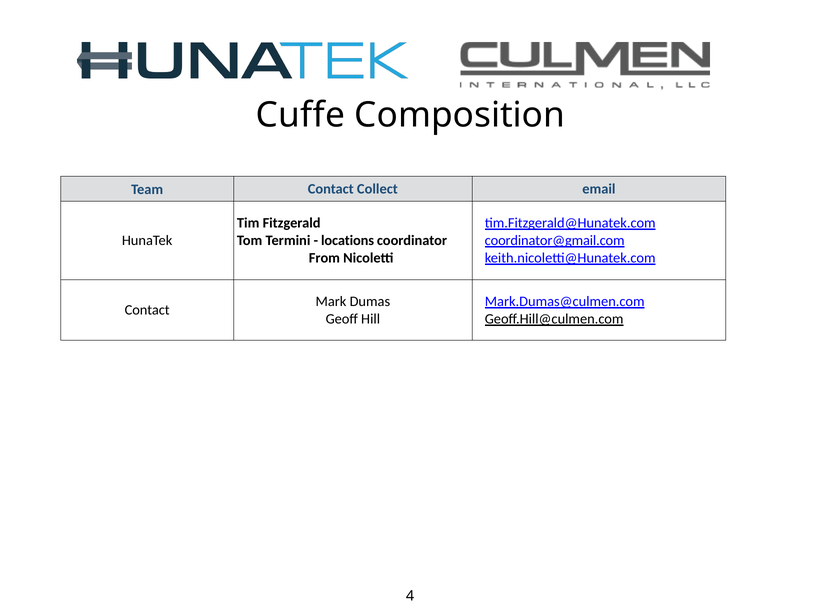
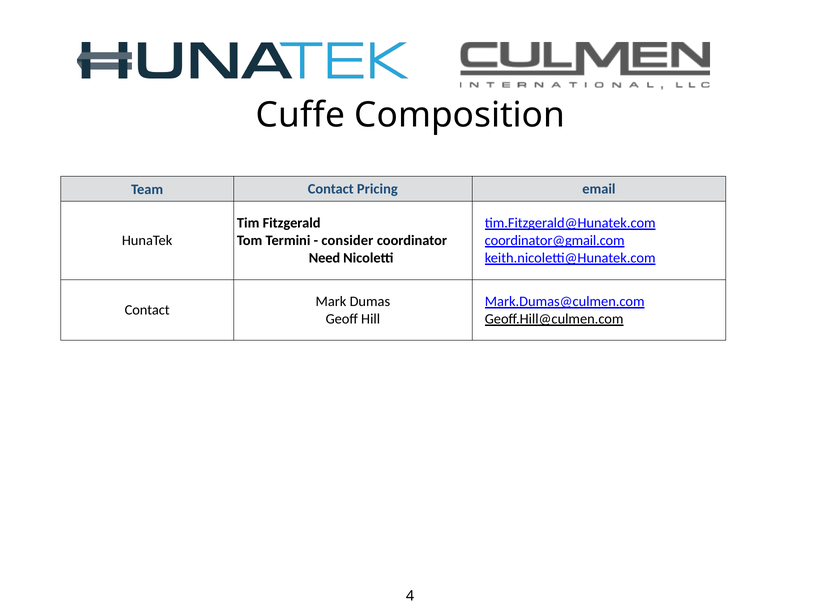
Collect: Collect -> Pricing (377, 189)
locations: locations -> consider (347, 241)
From: From -> Need (324, 258)
